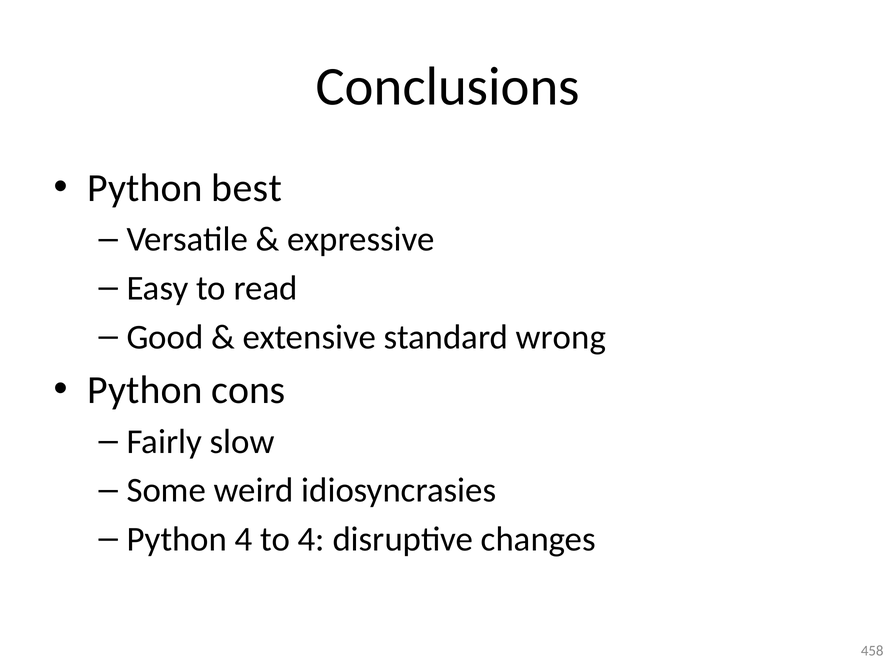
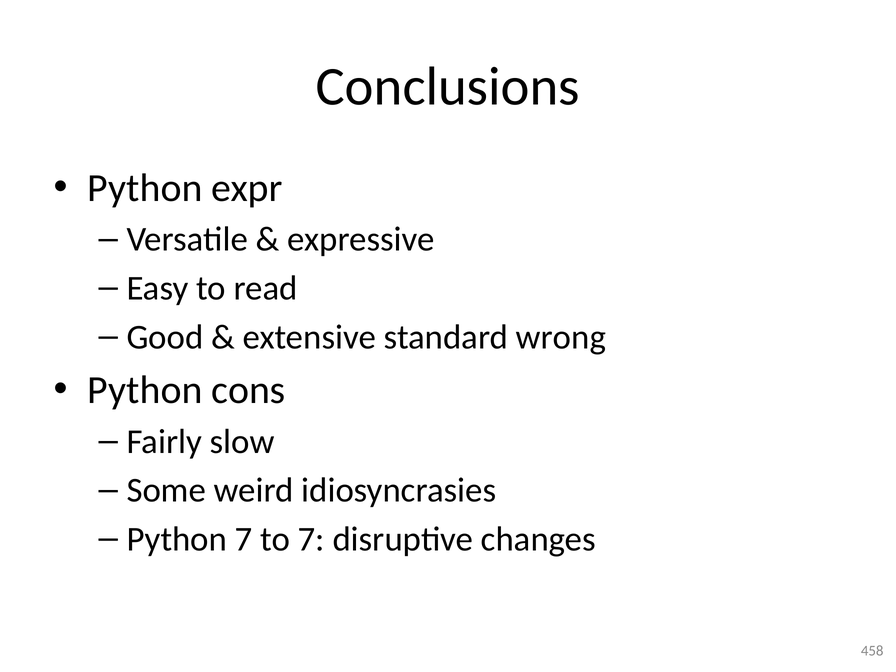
best: best -> expr (247, 188)
Python 4: 4 -> 7 (244, 539)
to 4: 4 -> 7 (311, 539)
